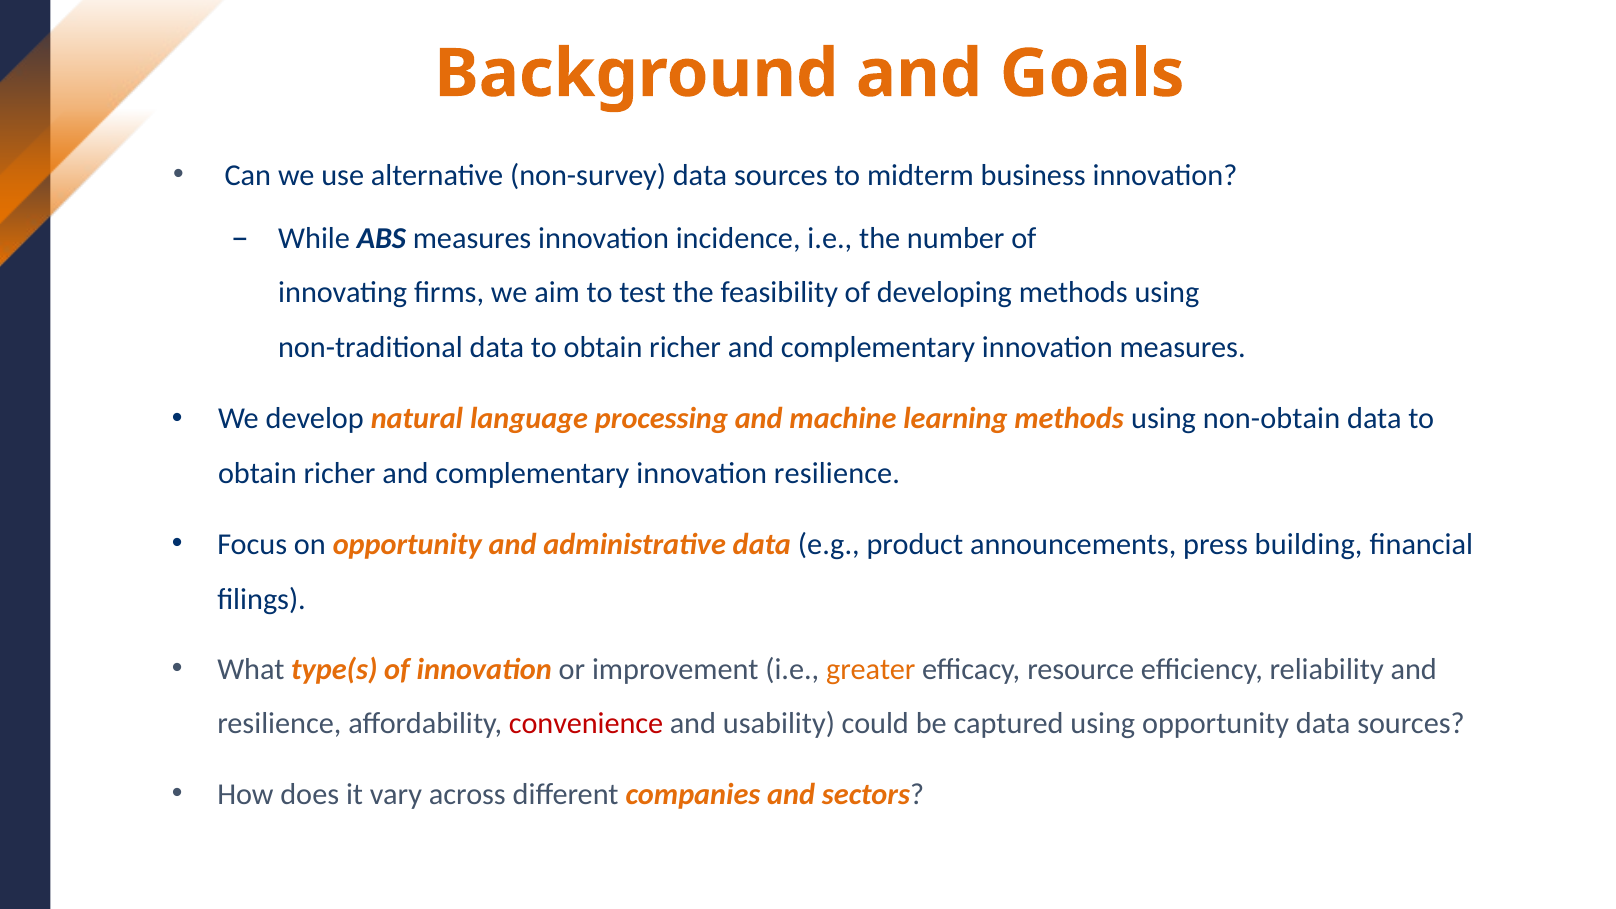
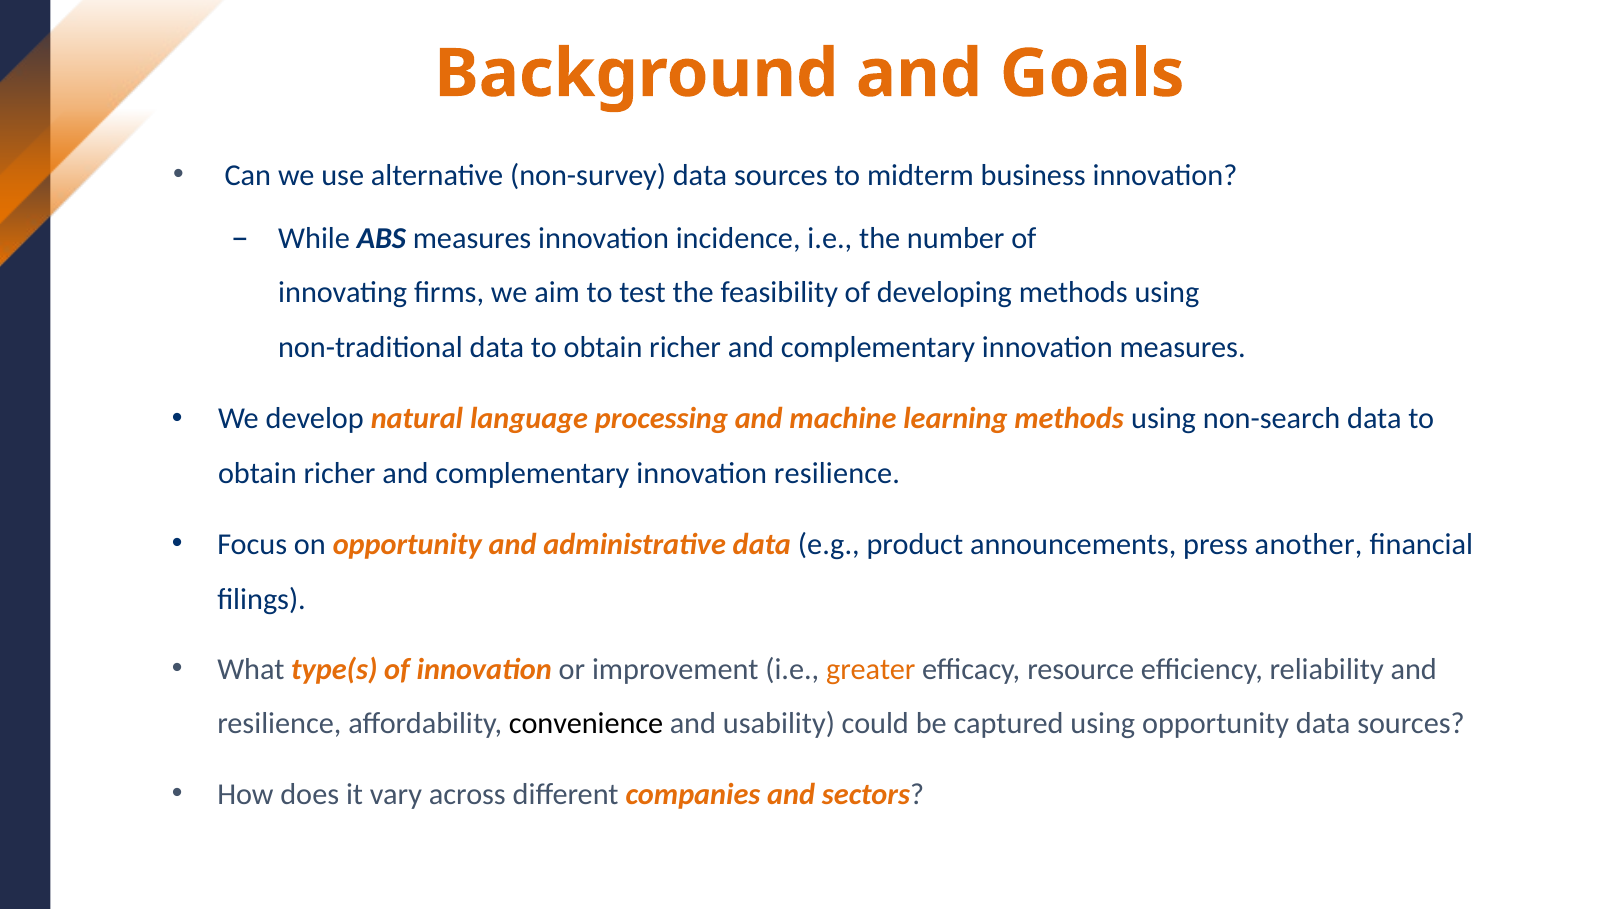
non-obtain: non-obtain -> non-search (1272, 419)
building: building -> another (1309, 545)
convenience colour: red -> black (586, 724)
